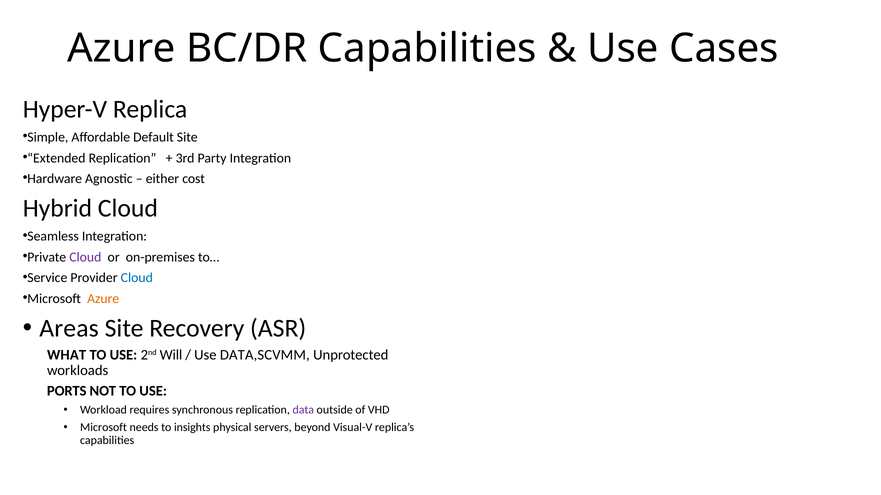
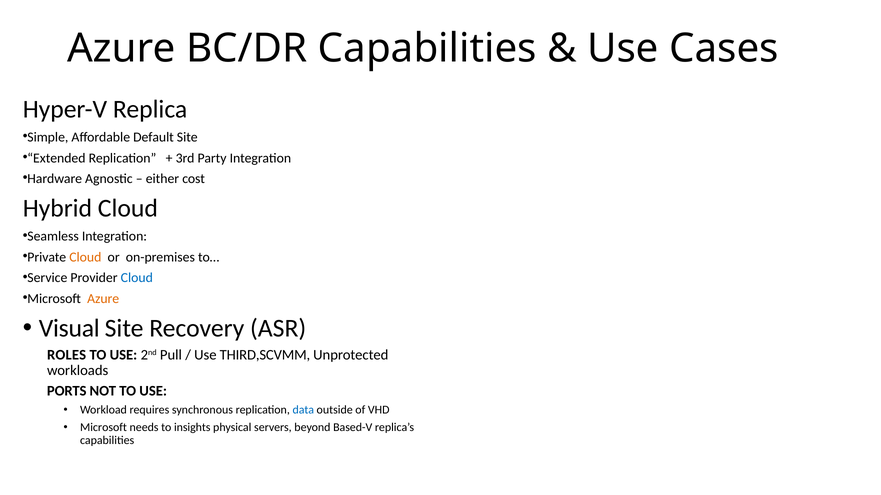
Cloud colour: purple -> orange (85, 257)
Areas: Areas -> Visual (69, 329)
WHAT: WHAT -> ROLES (67, 355)
Will: Will -> Pull (171, 355)
DATA,SCVMM: DATA,SCVMM -> THIRD,SCVMM (265, 355)
data colour: purple -> blue (303, 410)
Visual-V: Visual-V -> Based-V (353, 428)
